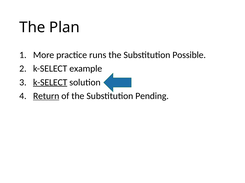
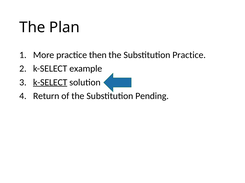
runs: runs -> then (98, 55)
Substitution Possible: Possible -> Practice (189, 55)
Return underline: present -> none (46, 96)
